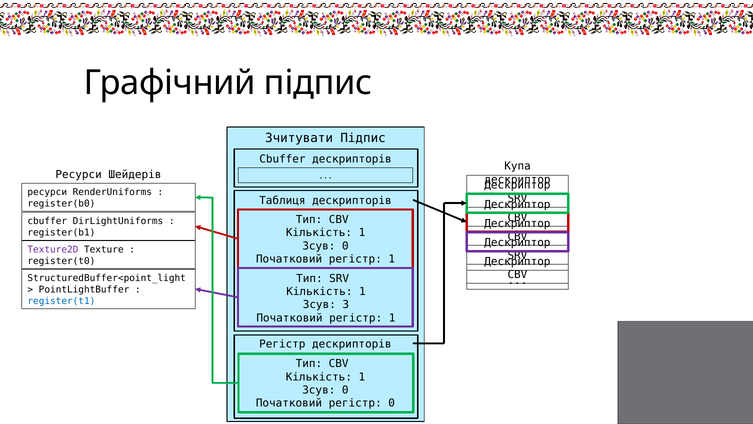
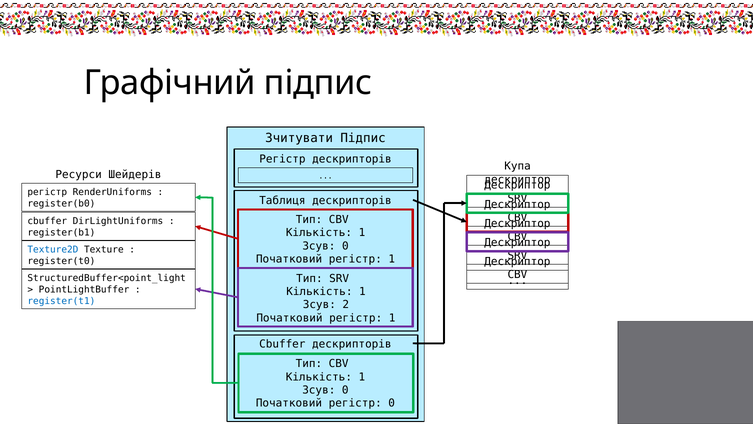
Cbuffer: Cbuffer -> Регістр (282, 159)
ресурси: ресурси -> регістр (47, 192)
Texture2D colour: purple -> blue (53, 249)
3: 3 -> 2 (346, 305)
Регістр: Регістр -> Cbuffer (282, 344)
